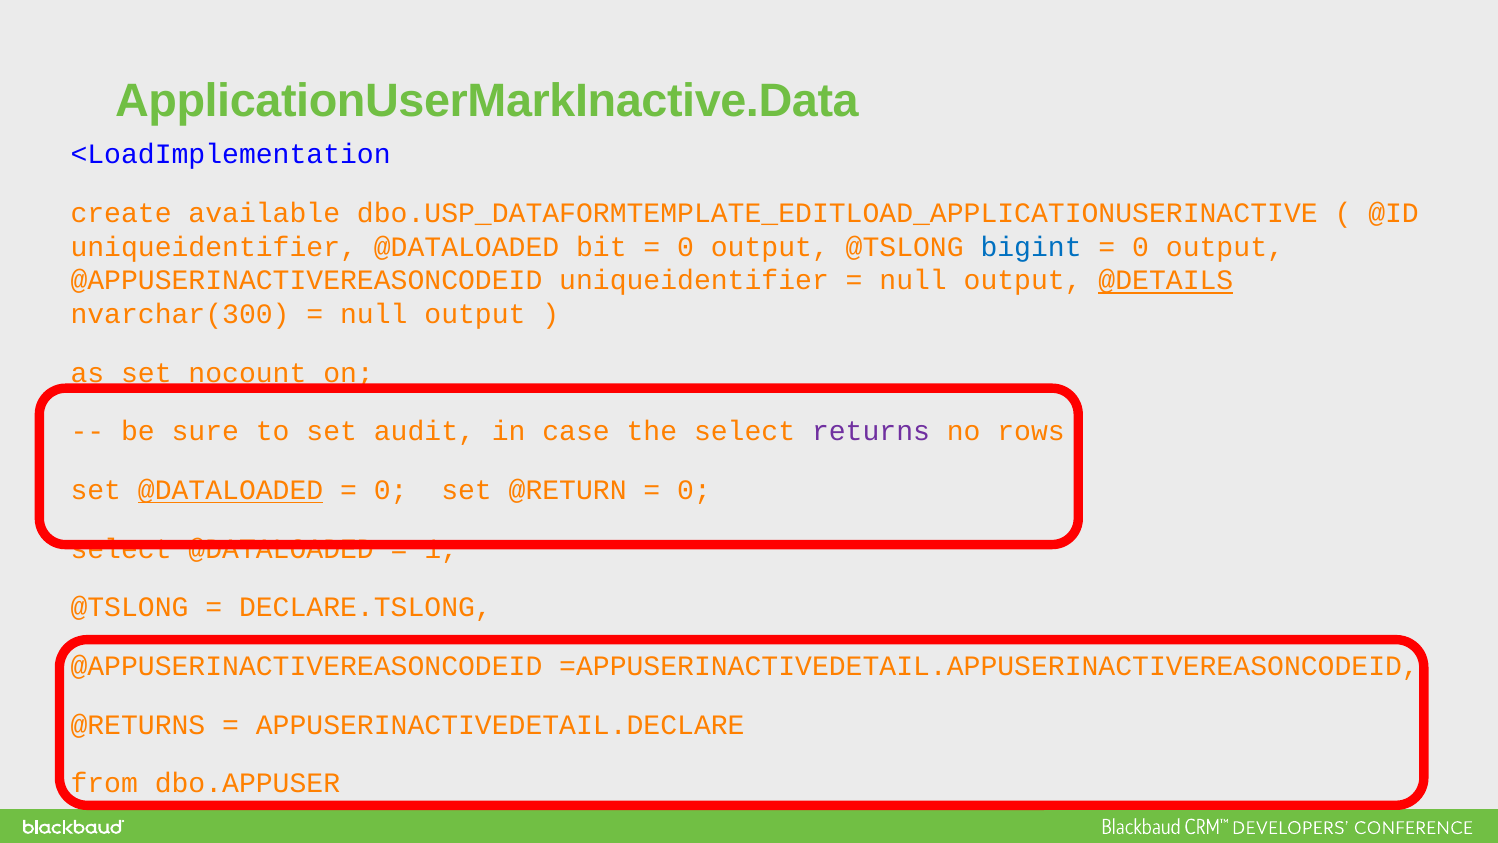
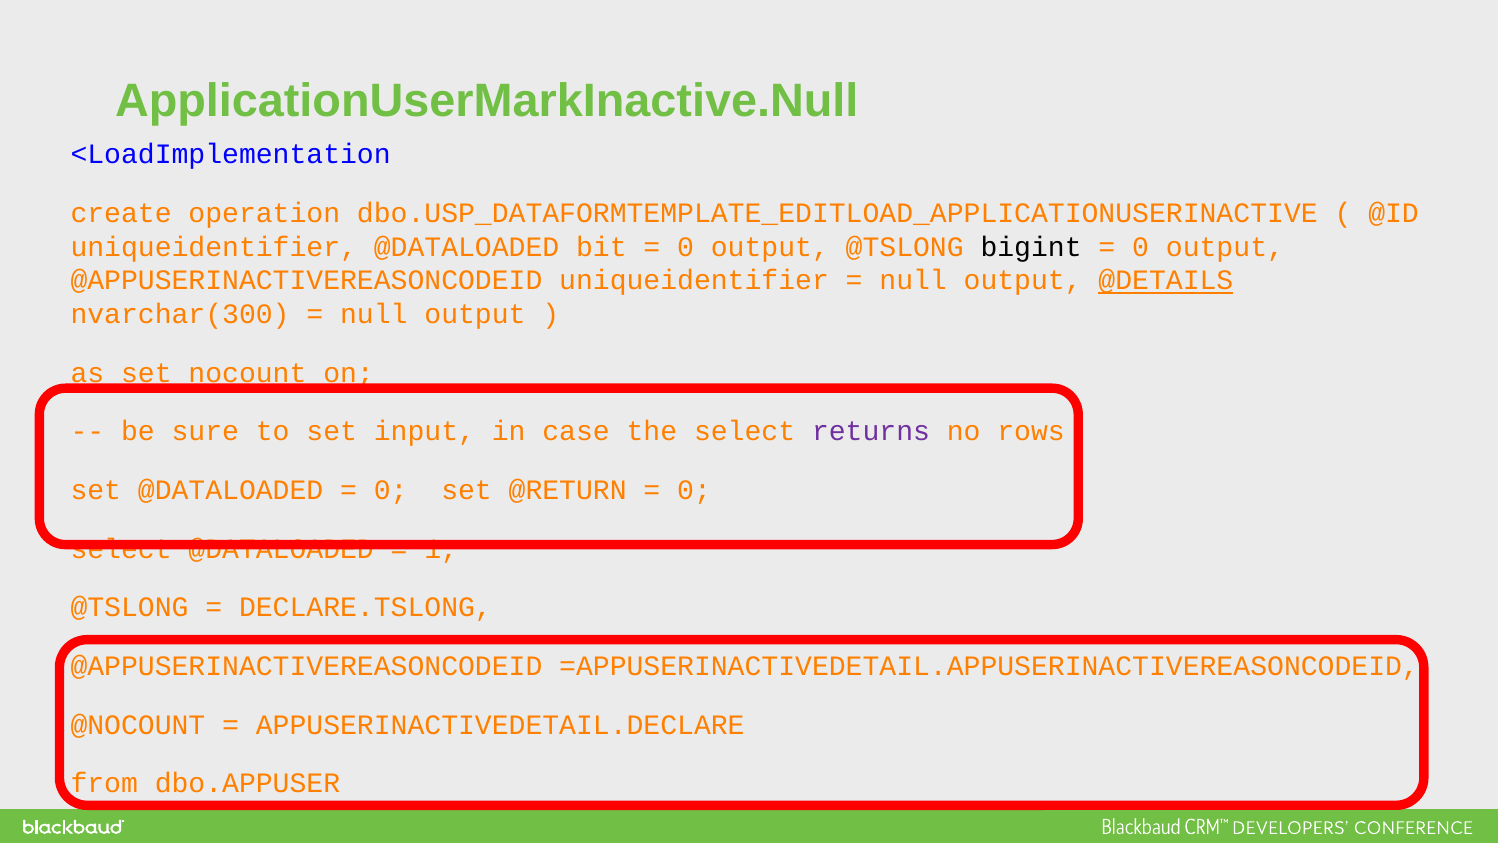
ApplicationUserMarkInactive.Data: ApplicationUserMarkInactive.Data -> ApplicationUserMarkInactive.Null (487, 101)
available: available -> operation (264, 213)
bigint colour: blue -> black (1031, 247)
audit: audit -> input (424, 431)
@DATALOADED underline: present -> none (231, 490)
@RETURNS: @RETURNS -> @NOCOUNT (138, 725)
